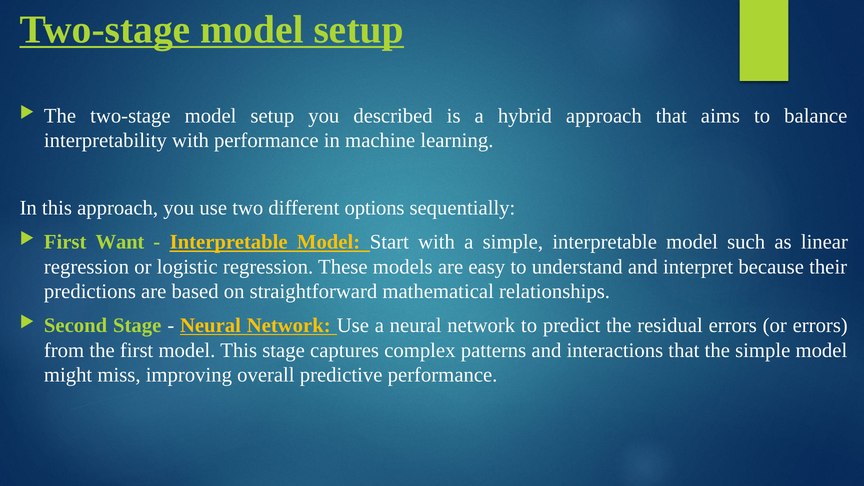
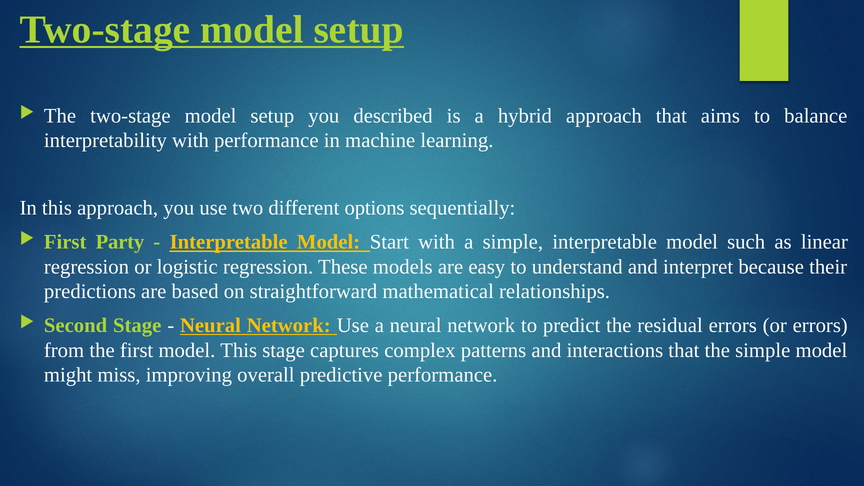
Want: Want -> Party (120, 242)
